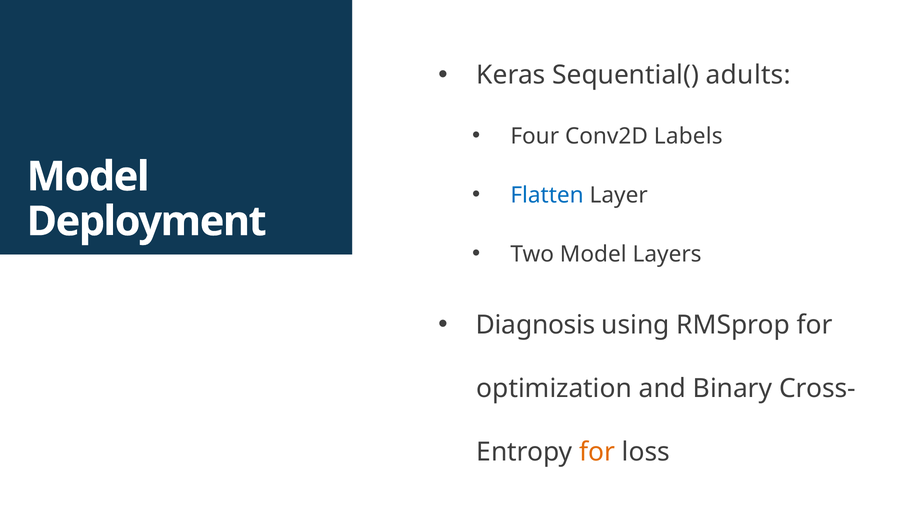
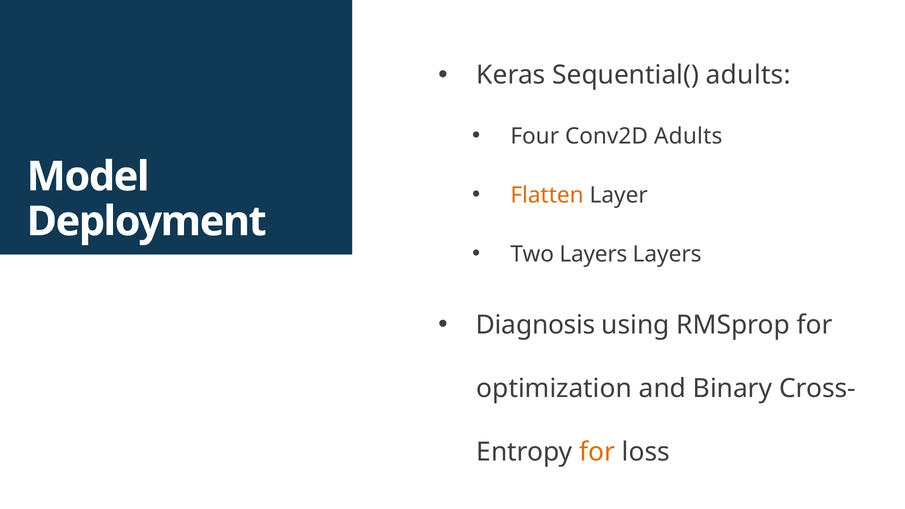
Conv2D Labels: Labels -> Adults (688, 136)
Flatten colour: blue -> orange (547, 195)
Two Model: Model -> Layers (593, 254)
